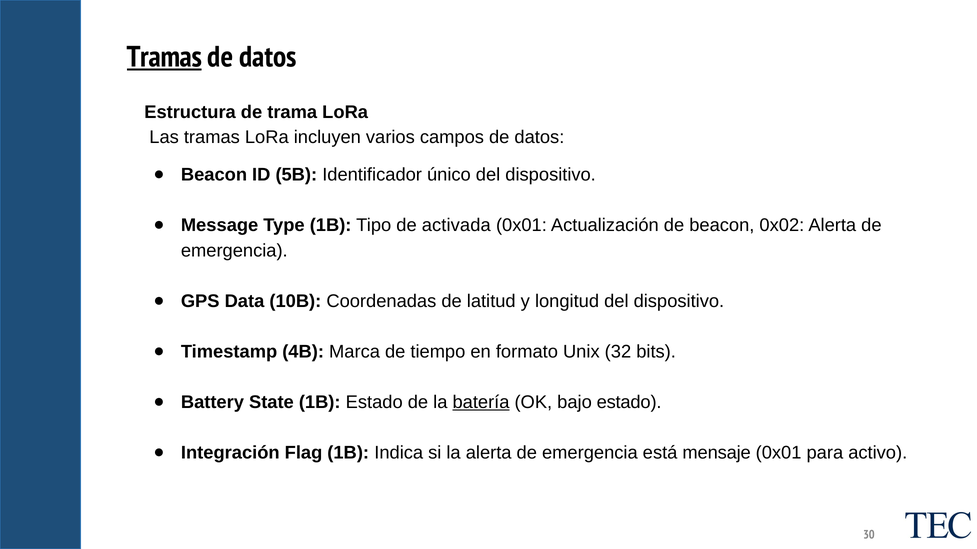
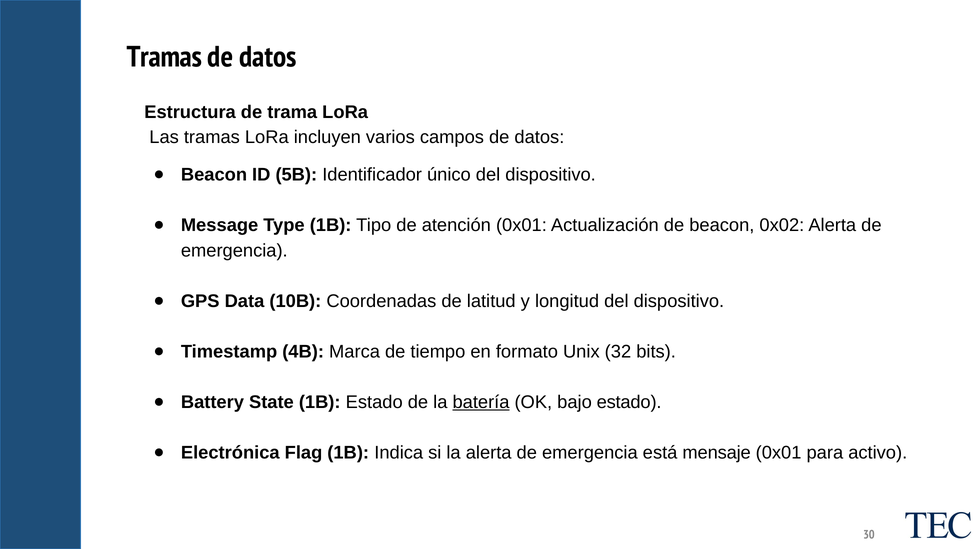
Tramas underline: present -> none (164, 57)
activada: activada -> atención (456, 226)
Integración: Integración -> Electrónica (230, 453)
